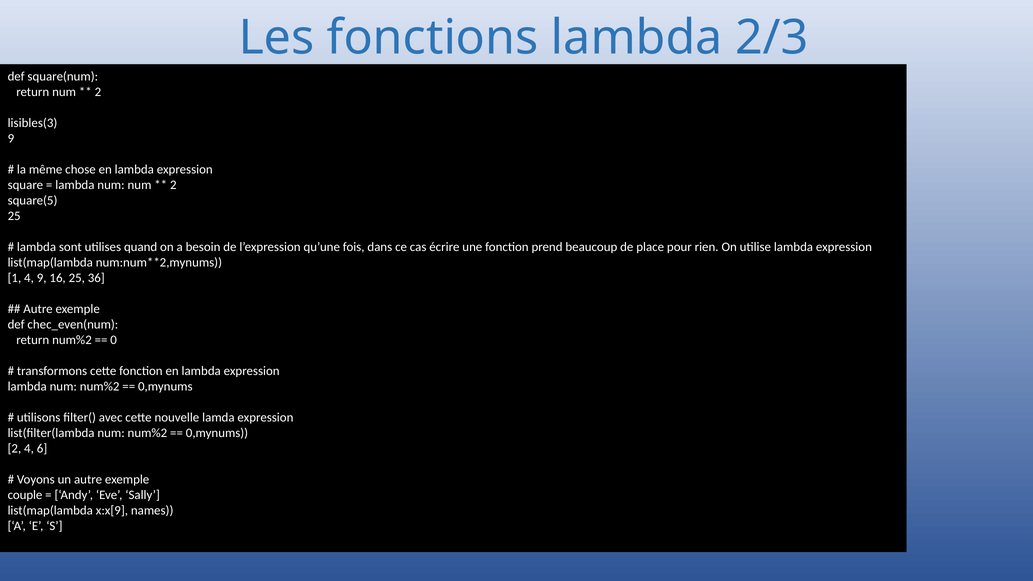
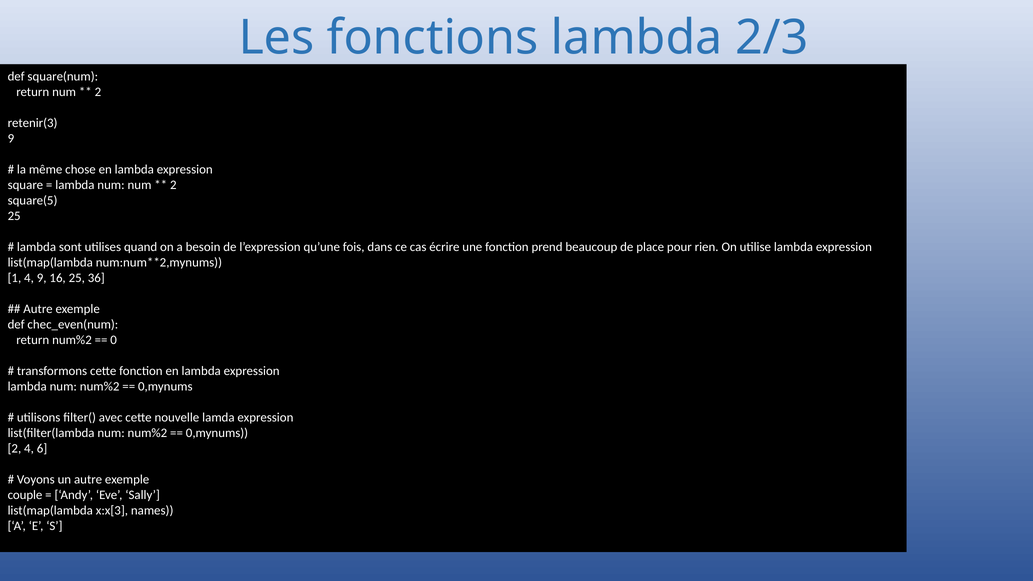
lisibles(3: lisibles(3 -> retenir(3 (33, 123)
x:x[9: x:x[9 -> x:x[3 (112, 511)
